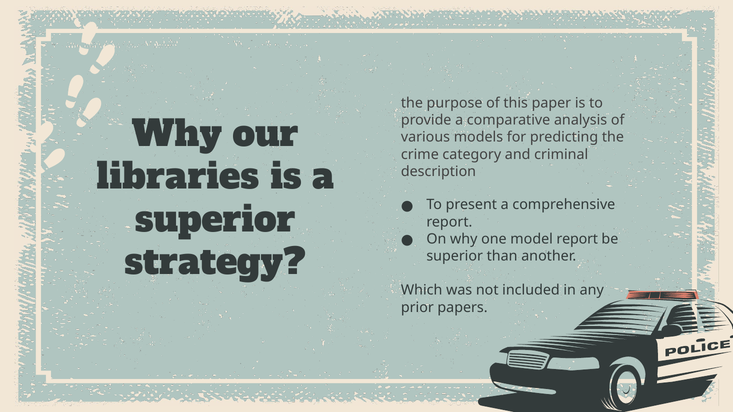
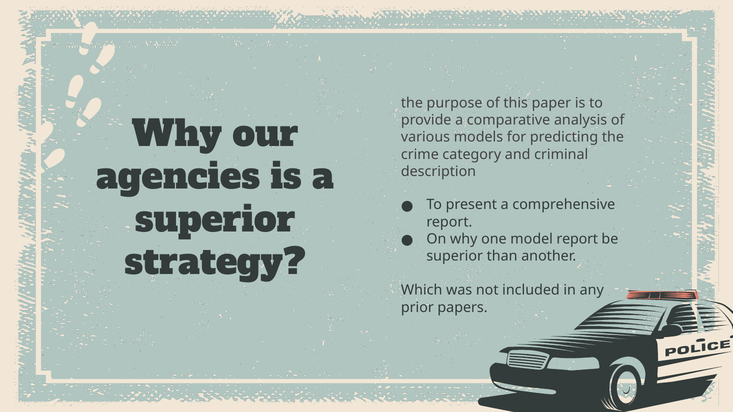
libraries: libraries -> agencies (178, 177)
